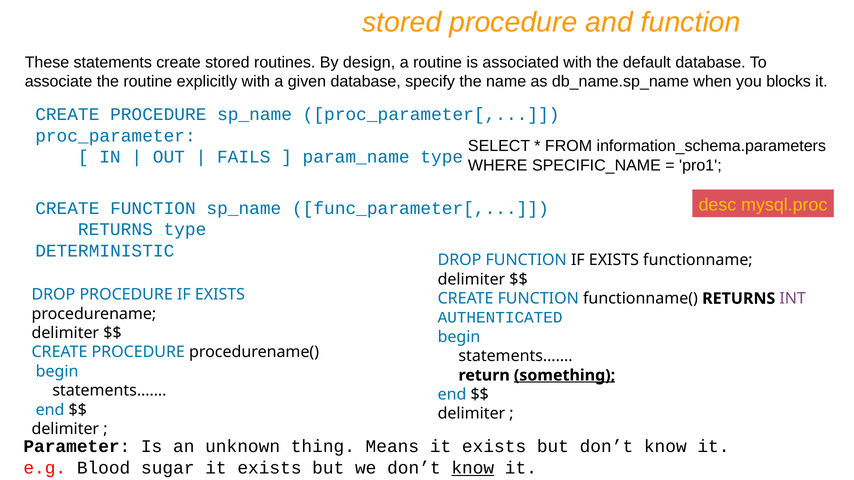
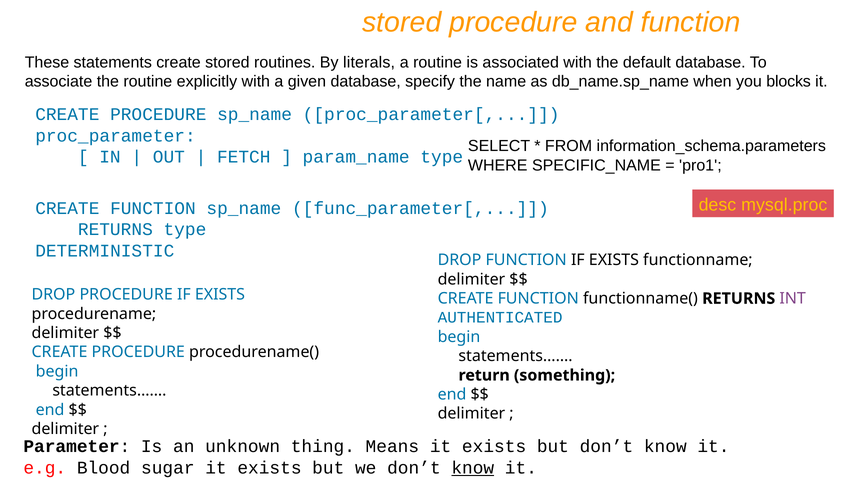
design: design -> literals (369, 62)
FAILS: FAILS -> FETCH (244, 157)
something underline: present -> none (565, 376)
